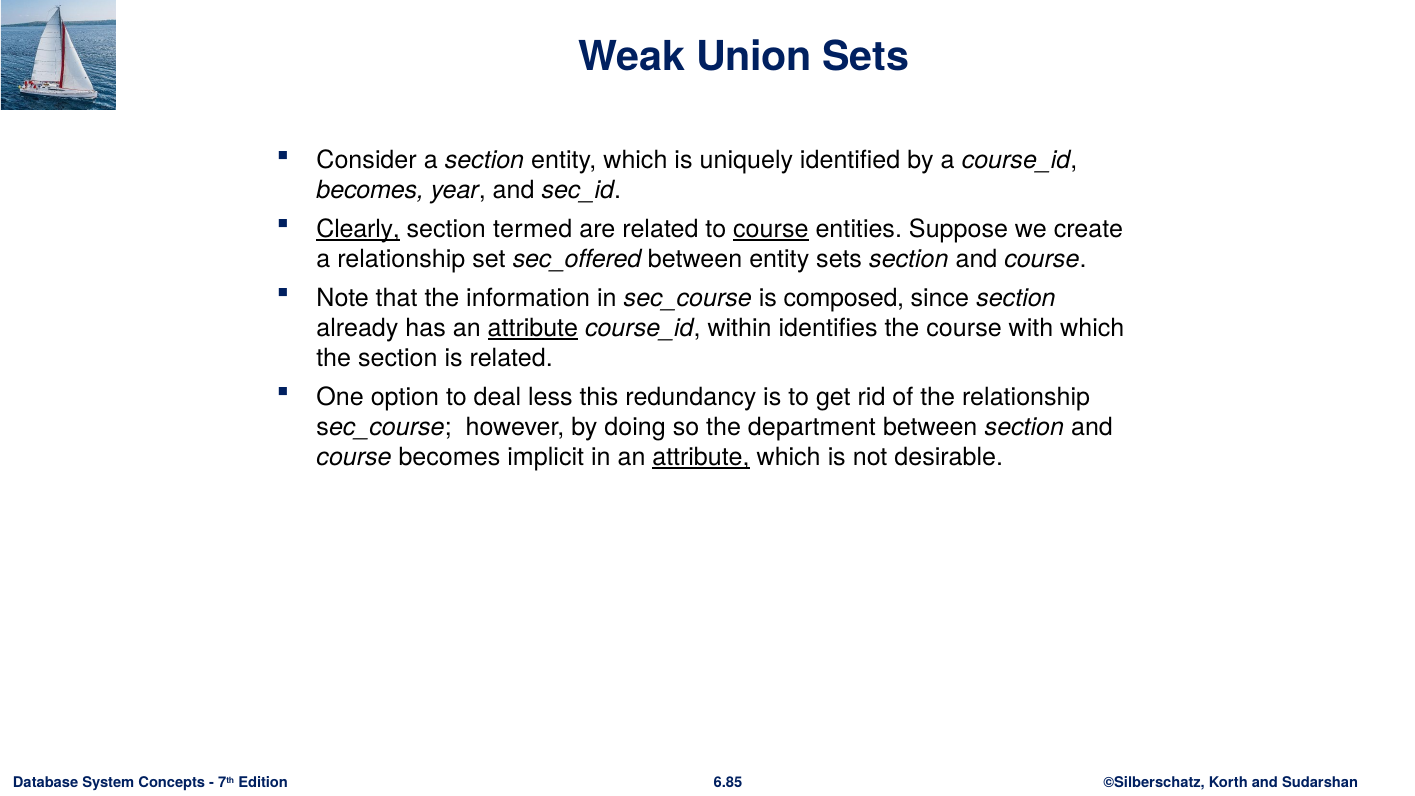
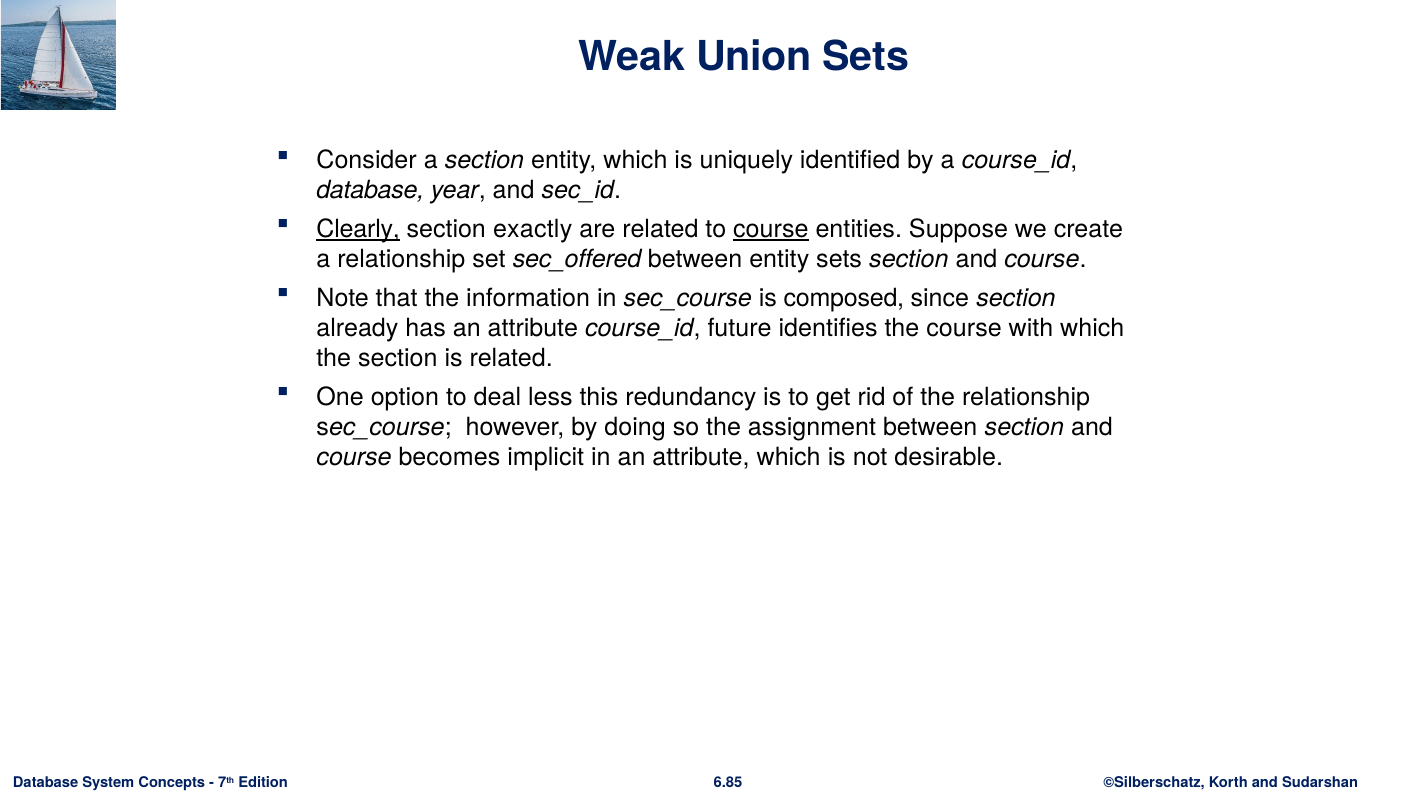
becomes: becomes -> database (370, 190)
termed: termed -> exactly (533, 229)
attribute underline: present -> none (533, 328)
within: within -> future (740, 328)
department: department -> assignment (812, 427)
attribute underline: present -> none (701, 457)
